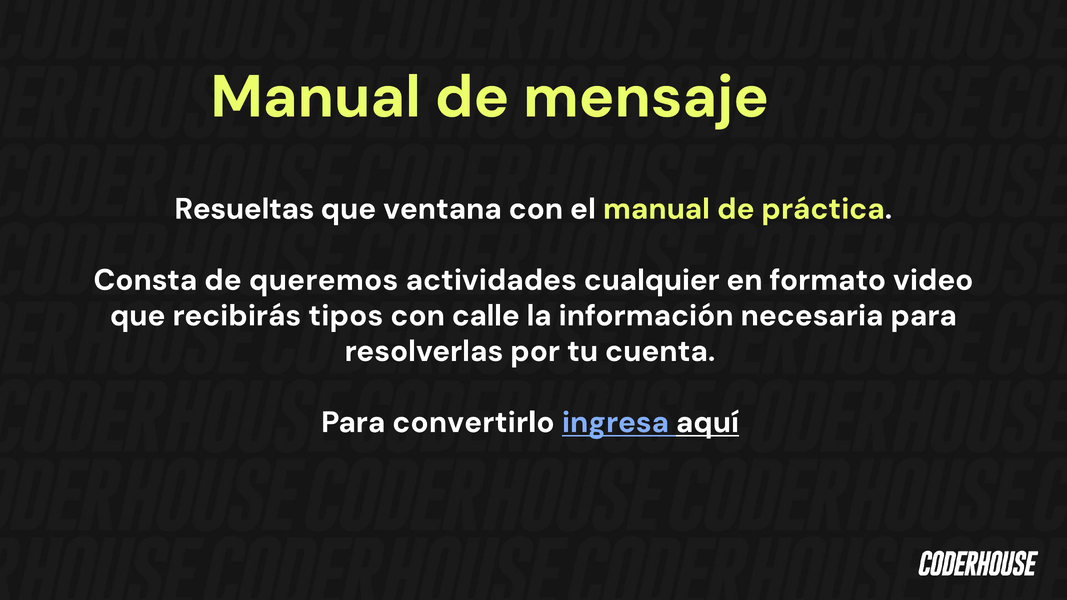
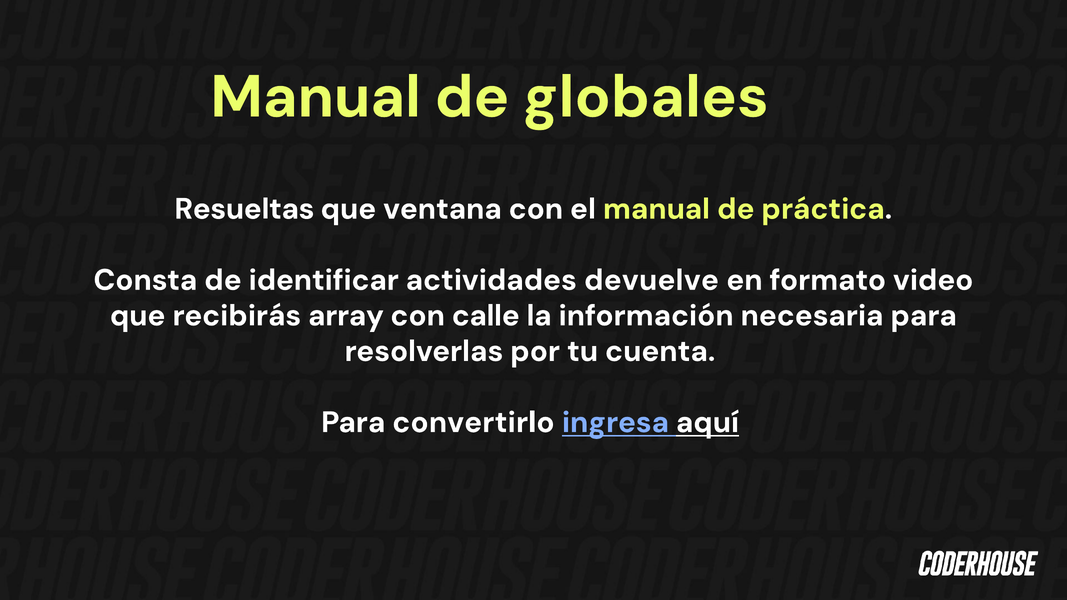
mensaje: mensaje -> globales (646, 97)
queremos: queremos -> identificar (324, 280)
cualquier: cualquier -> devuelve (651, 280)
tipos: tipos -> array (346, 316)
